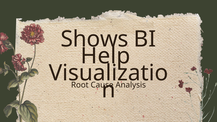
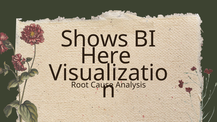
Help: Help -> Here (106, 56)
